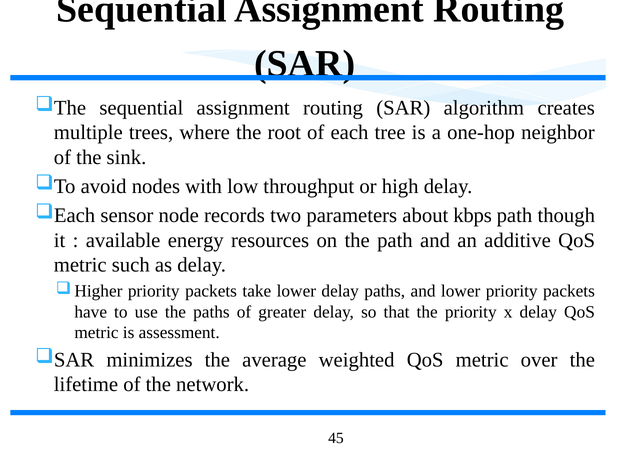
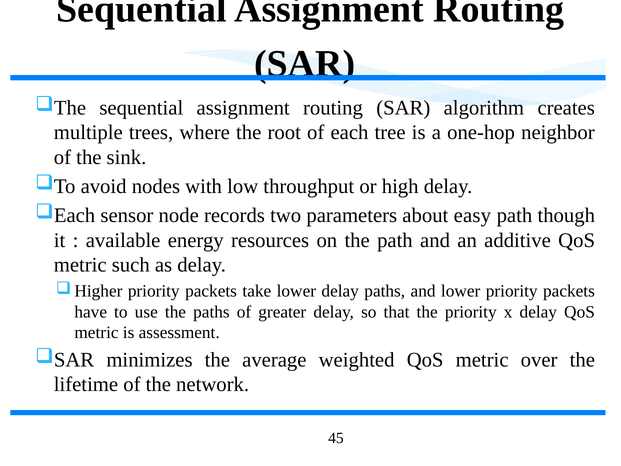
kbps: kbps -> easy (472, 215)
